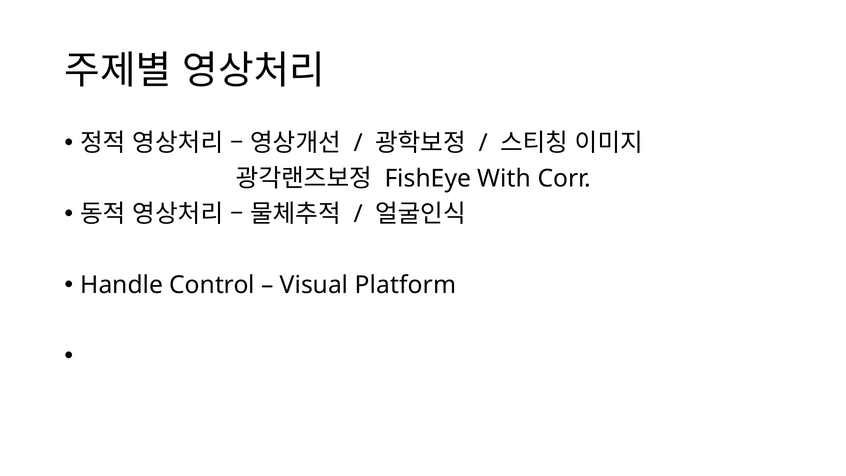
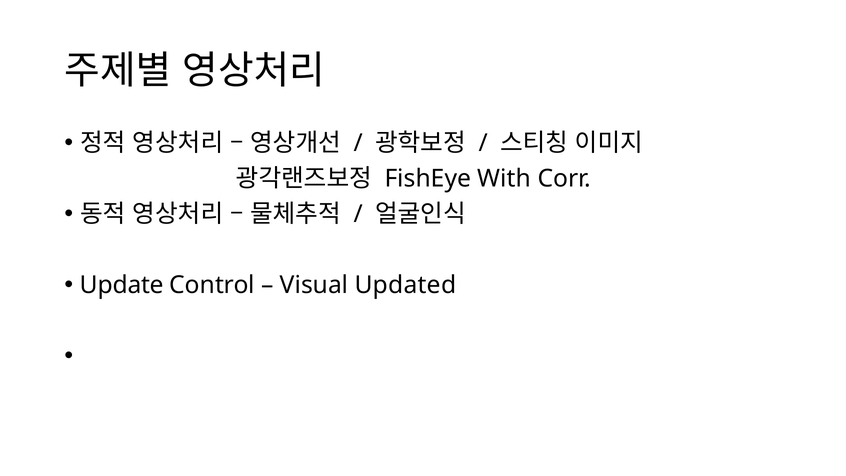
Handle: Handle -> Update (122, 285)
Platform: Platform -> Updated (405, 285)
